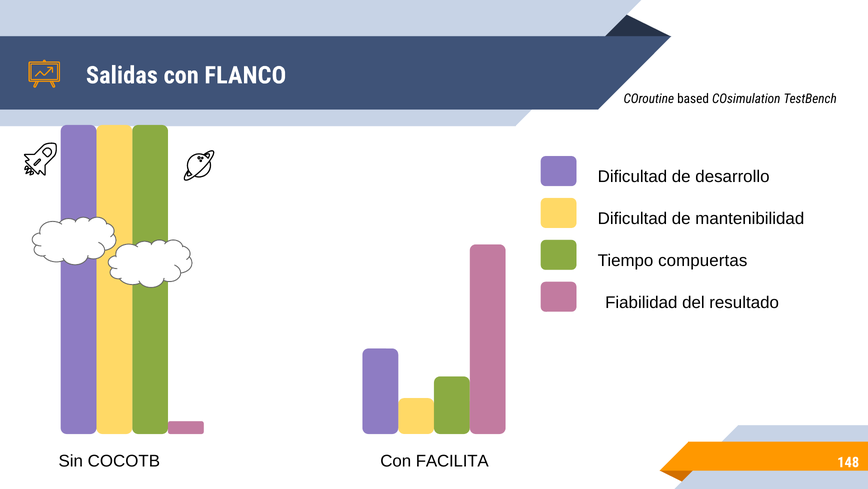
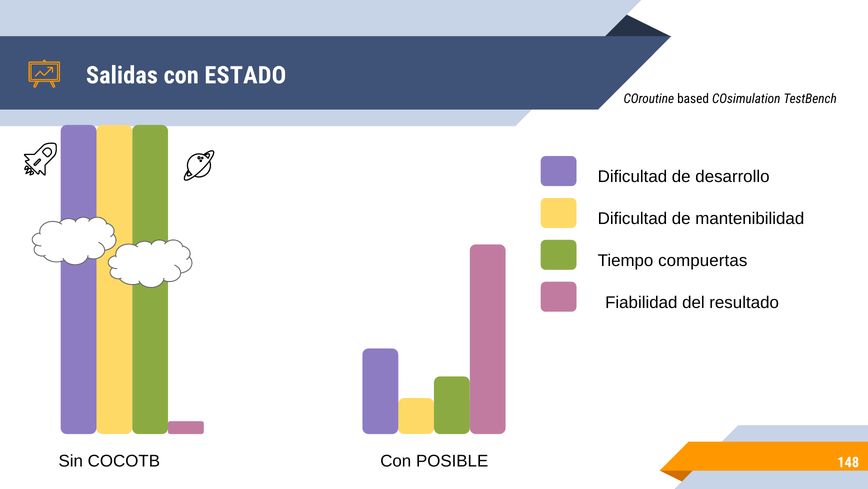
FLANCO: FLANCO -> ESTADO (245, 75)
FACILITA: FACILITA -> POSIBLE (452, 460)
